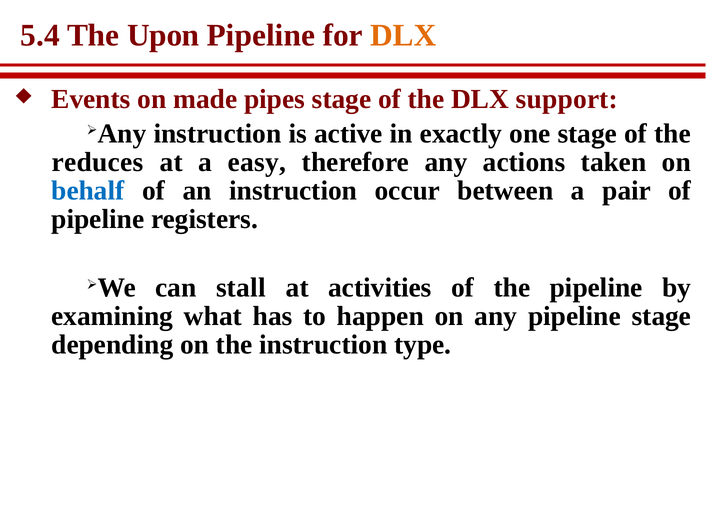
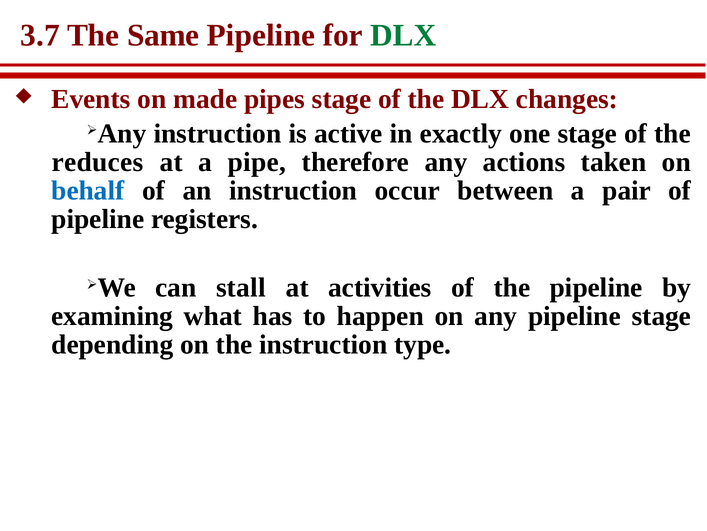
5.4: 5.4 -> 3.7 (40, 35)
Upon: Upon -> Same (163, 35)
DLX colour: orange -> green (403, 35)
support: support -> changes (567, 99)
easy: easy -> pipe (257, 162)
